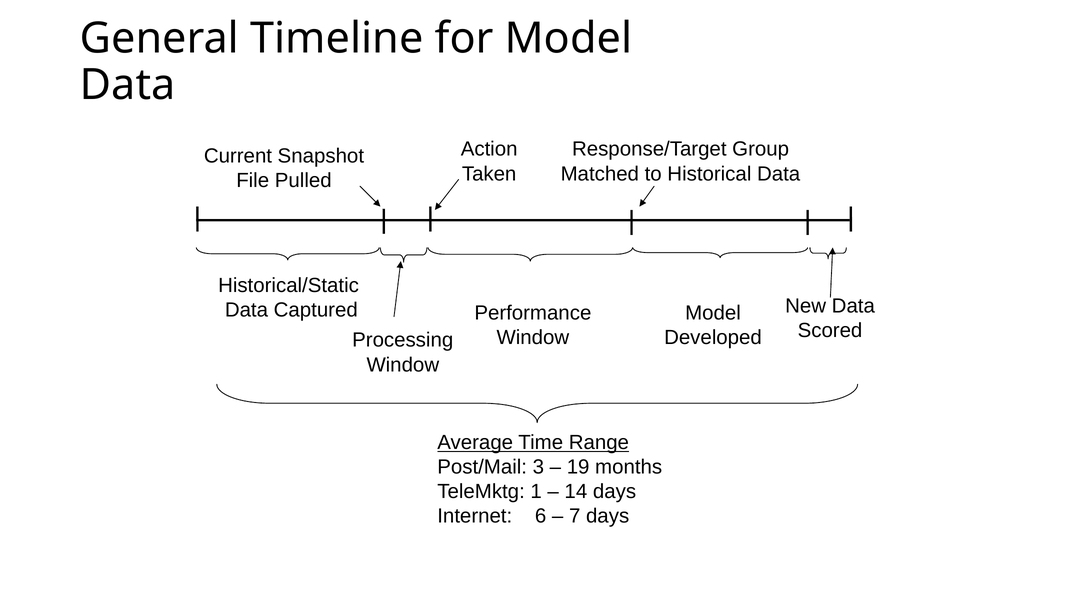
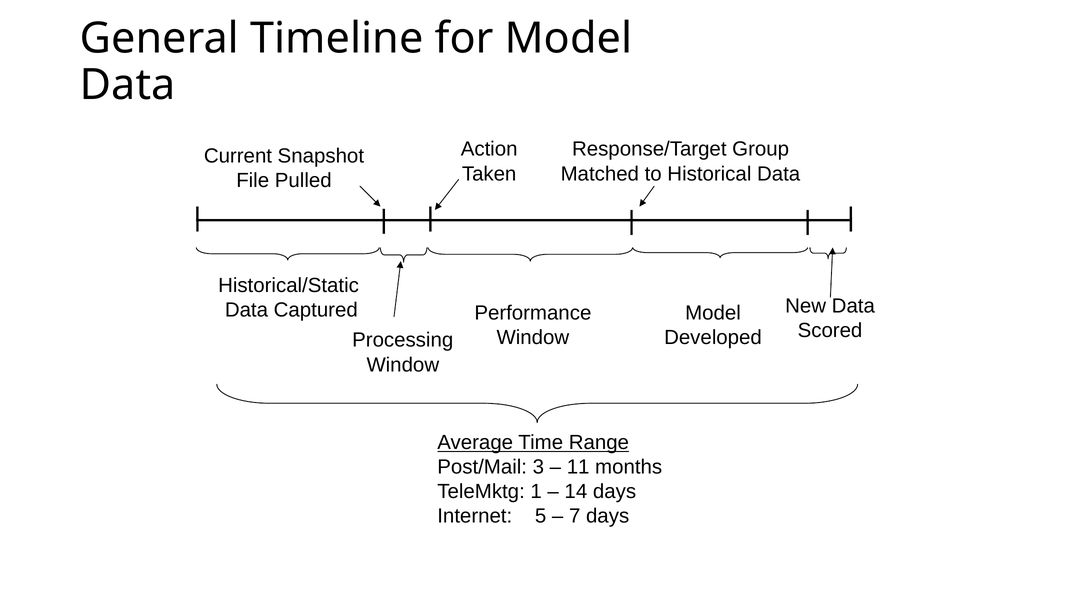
19: 19 -> 11 (578, 467)
6: 6 -> 5 (541, 516)
